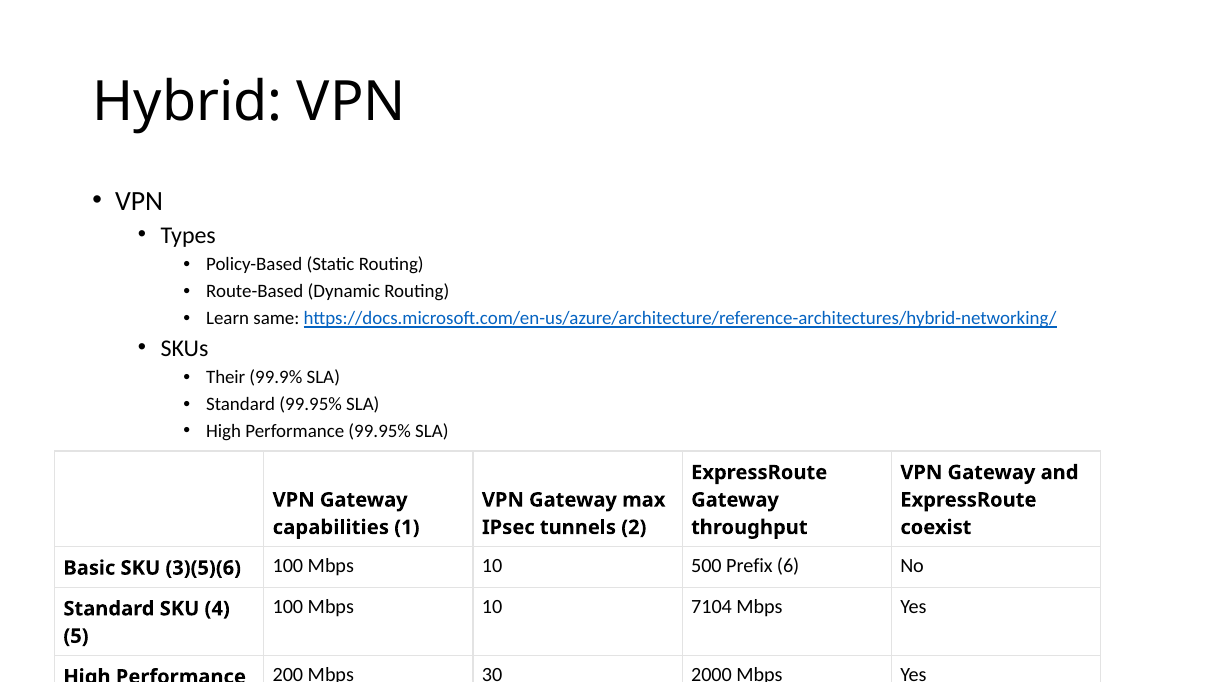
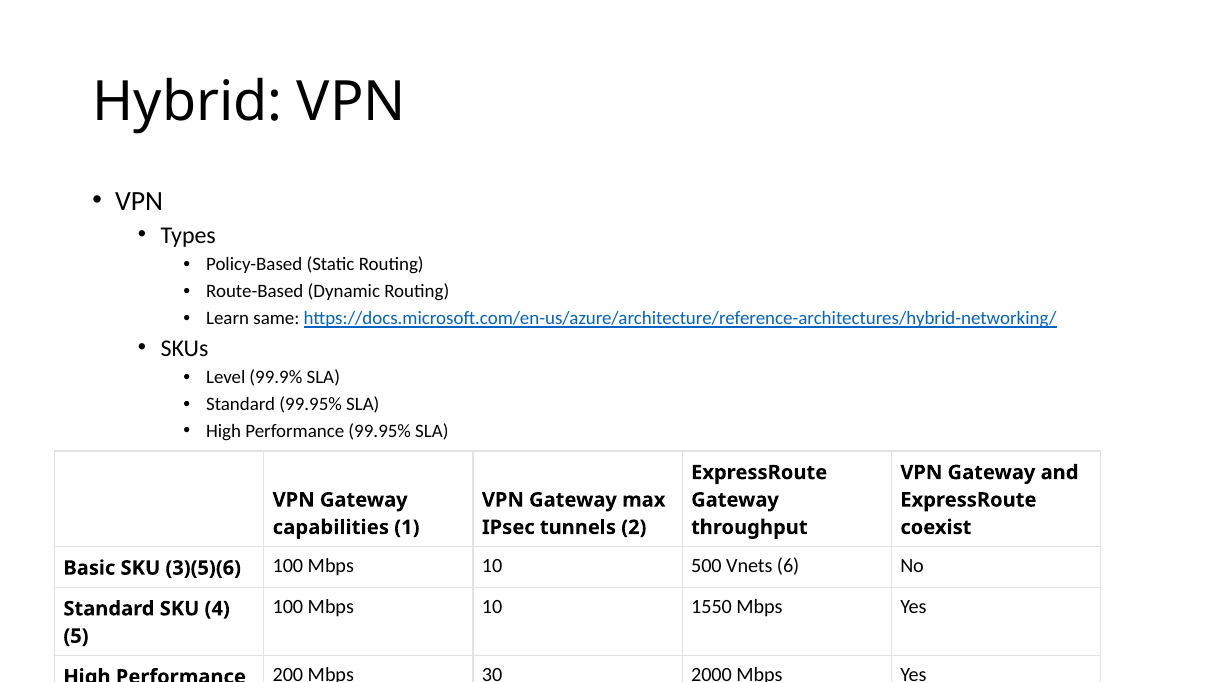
Their: Their -> Level (226, 378)
Prefix: Prefix -> Vnets (749, 566)
7104: 7104 -> 1550 (712, 607)
